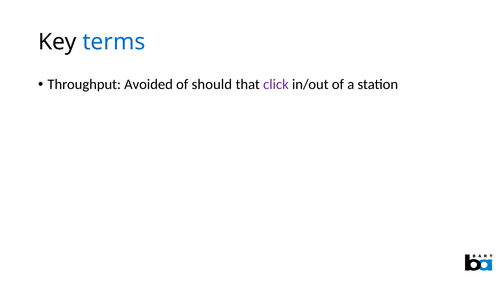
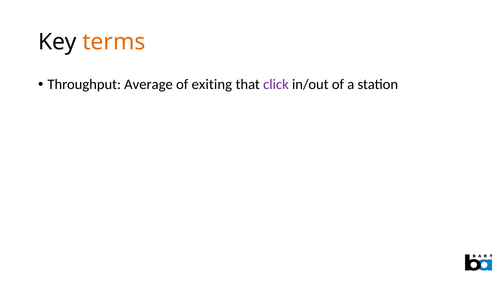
terms colour: blue -> orange (114, 42)
Avoided: Avoided -> Average (149, 85)
should: should -> exiting (212, 85)
